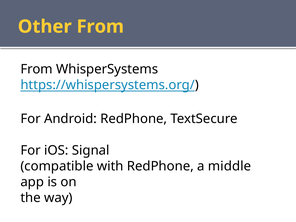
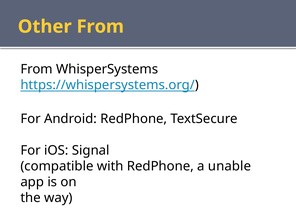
middle: middle -> unable (230, 166)
